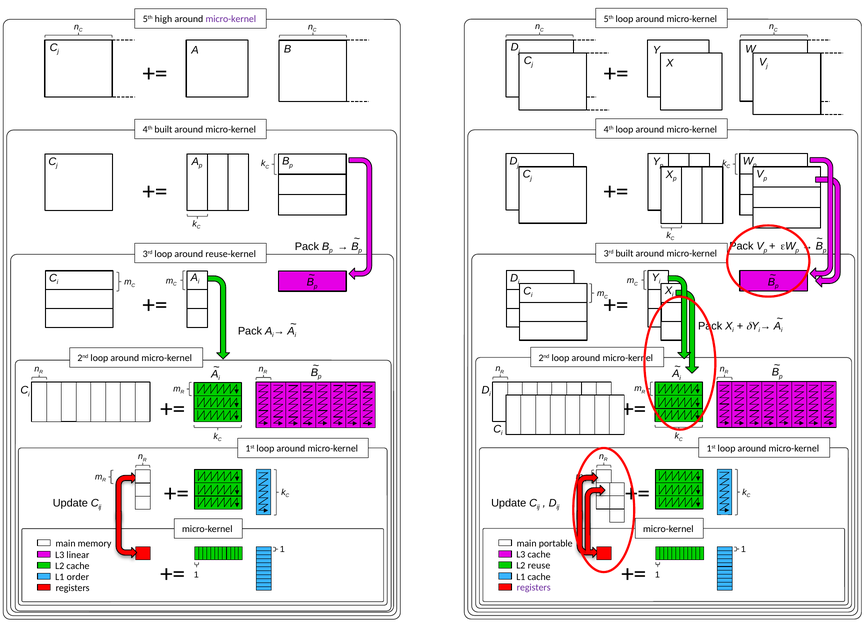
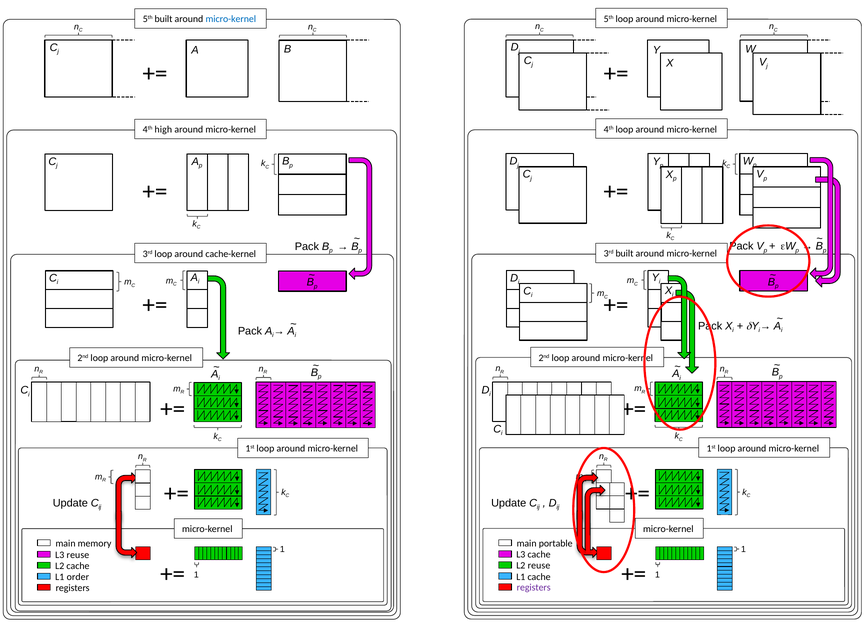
5th high: high -> built (164, 19)
micro-kernel colour: purple -> blue (231, 19)
4th built: built -> high (163, 130)
reuse-kernel: reuse-kernel -> cache-kernel (231, 254)
L3 linear: linear -> reuse (78, 555)
